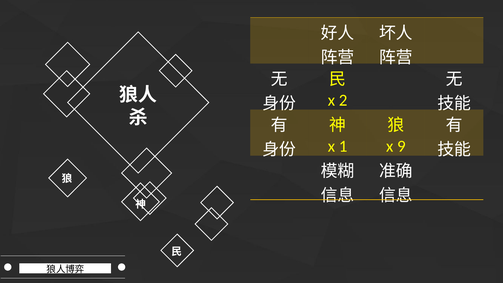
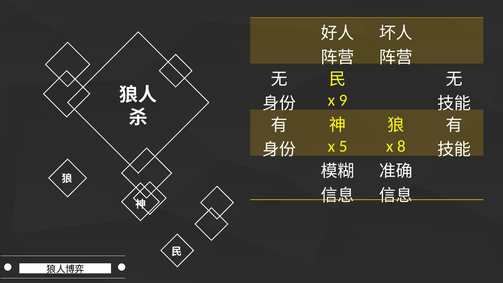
2: 2 -> 9 (343, 100)
1: 1 -> 5 (343, 146)
9: 9 -> 8 (401, 146)
